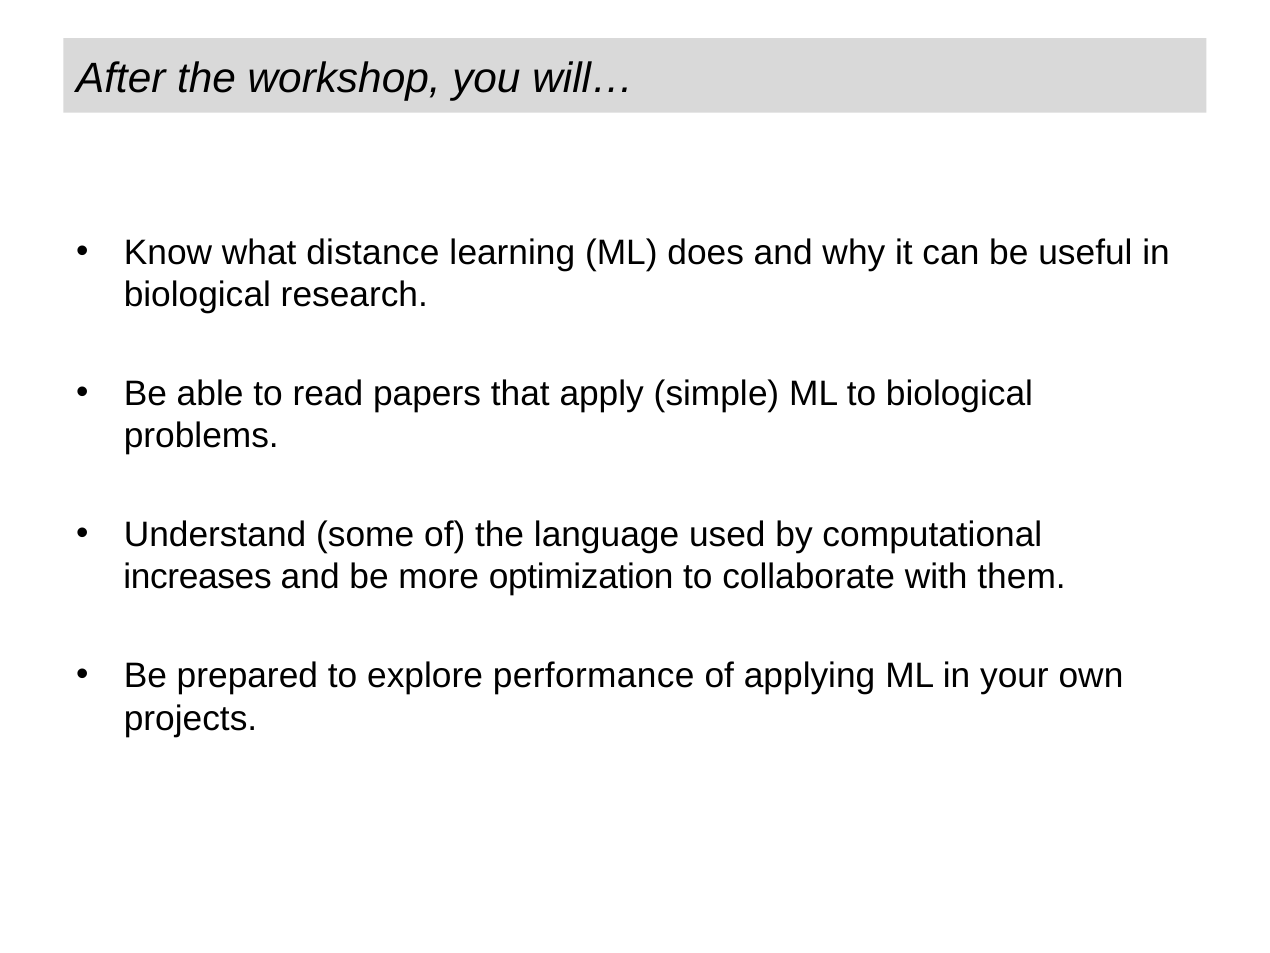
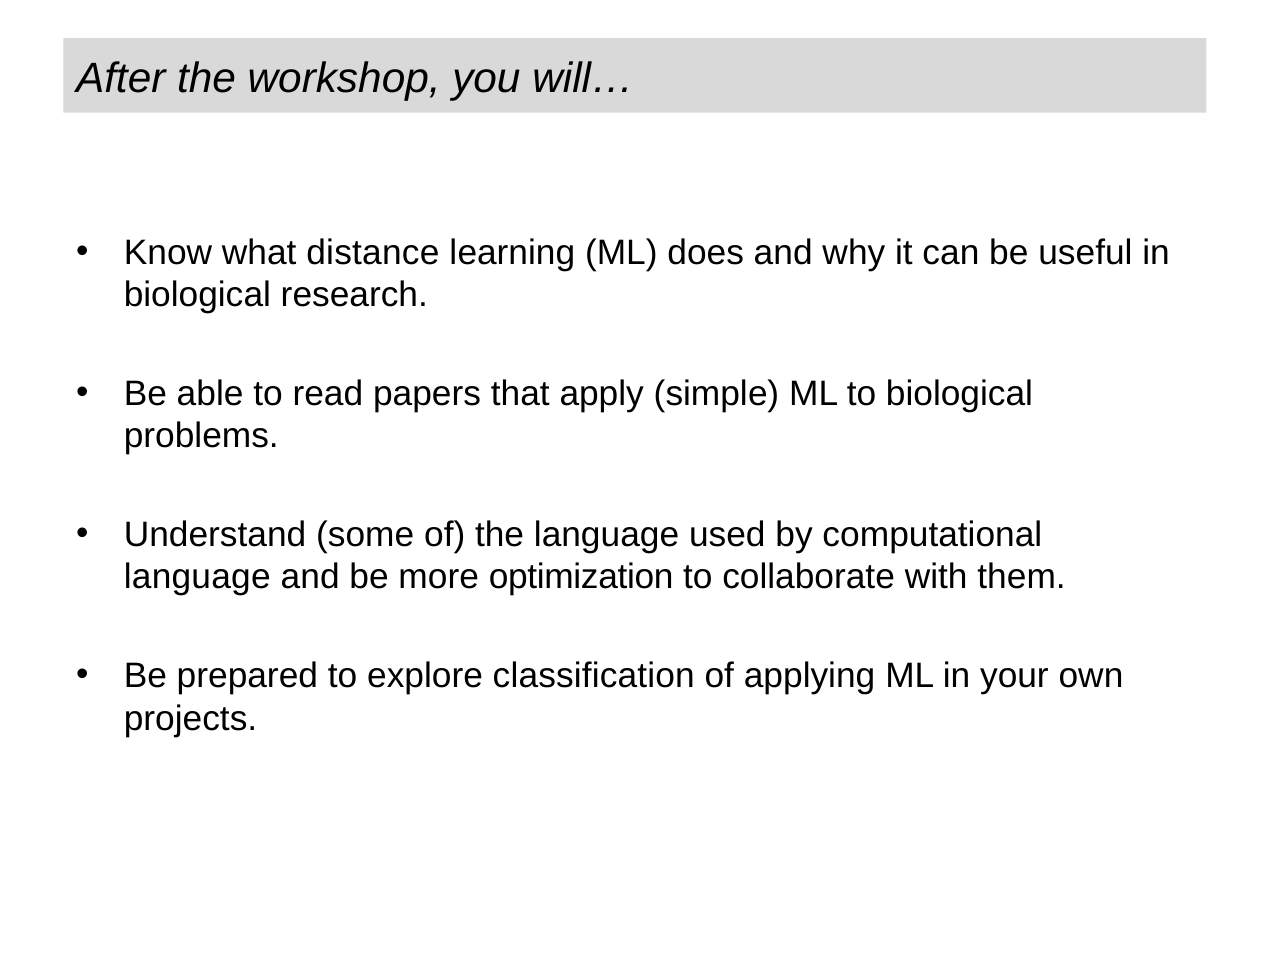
increases: increases -> language (197, 577)
performance: performance -> classification (594, 676)
